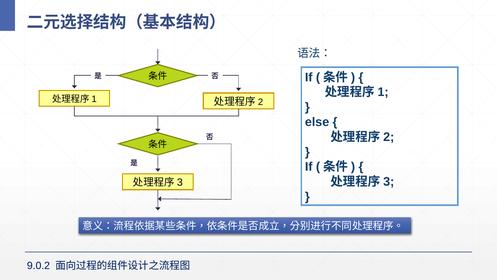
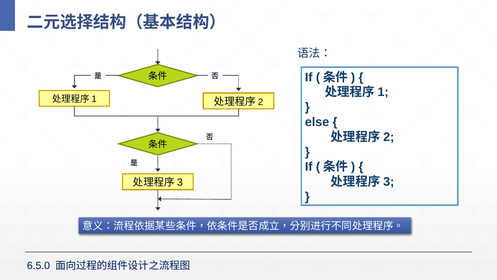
9.0.2: 9.0.2 -> 6.5.0 (38, 265)
